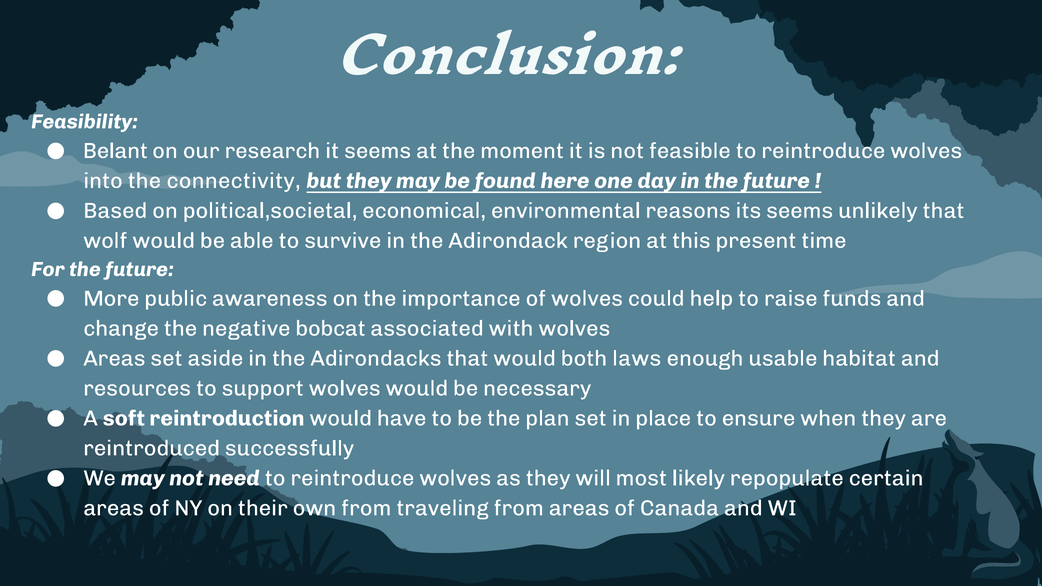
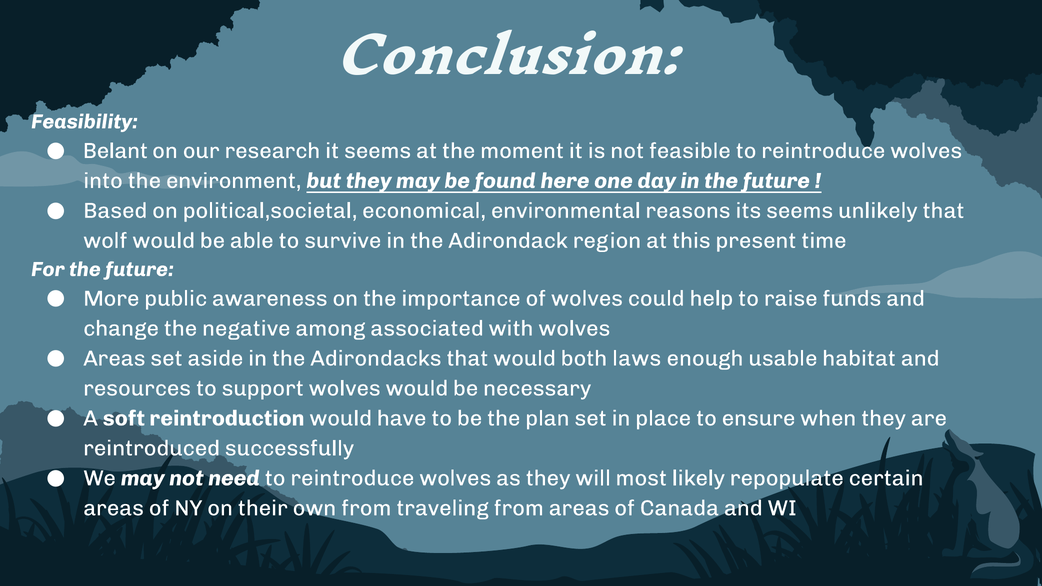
connectivity: connectivity -> environment (234, 181)
bobcat: bobcat -> among (330, 329)
